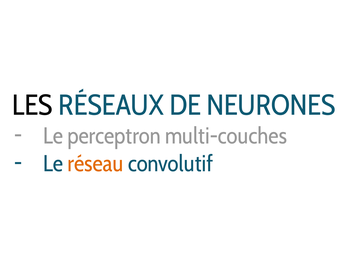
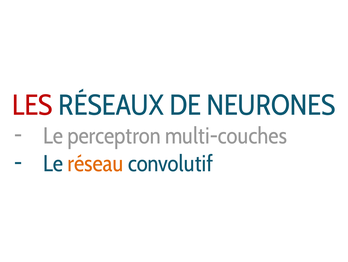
LES colour: black -> red (32, 105)
